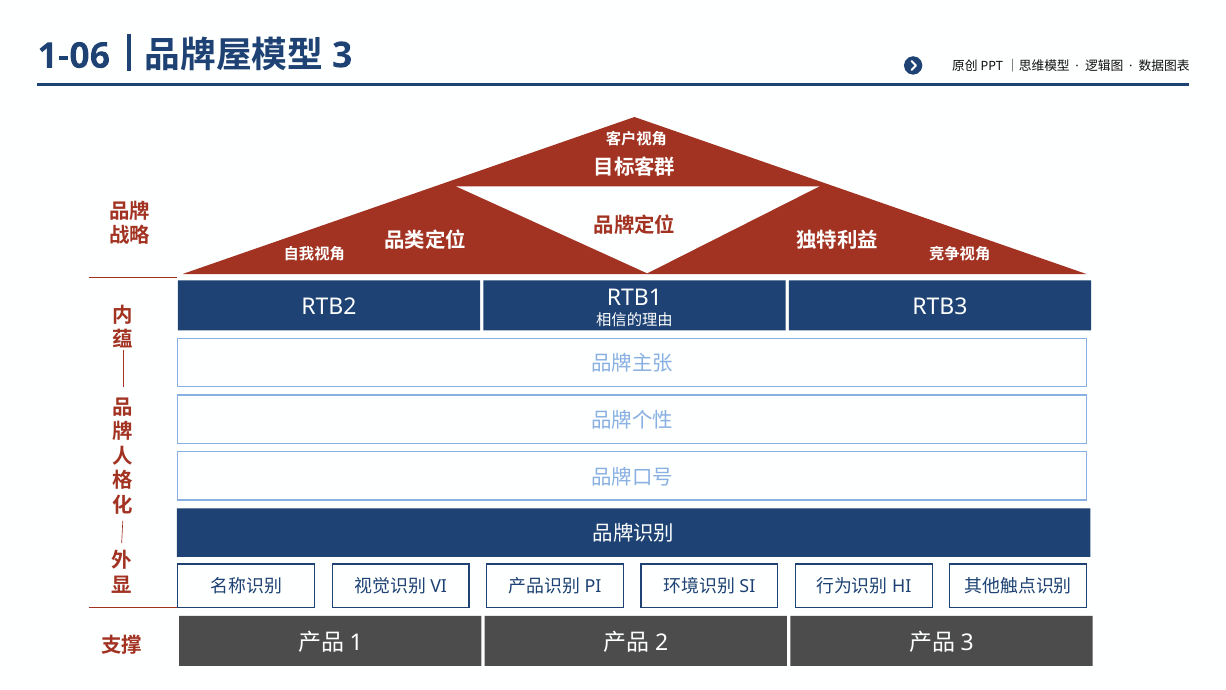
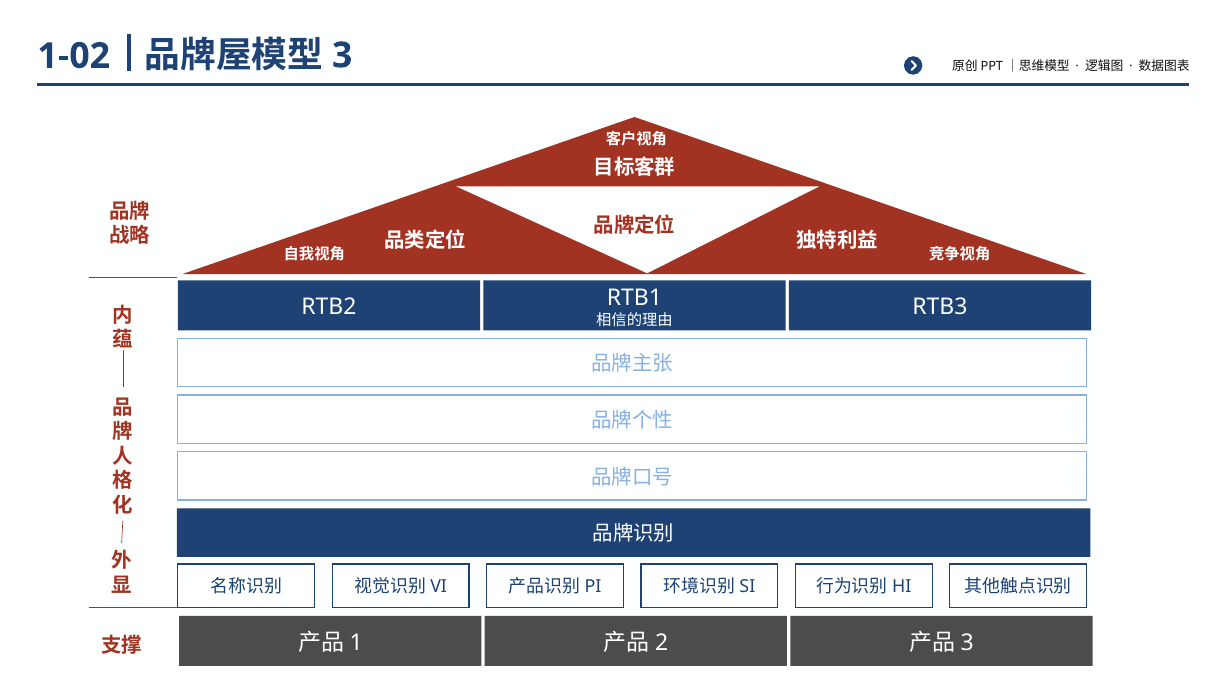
1-06: 1-06 -> 1-02 (74, 56)
